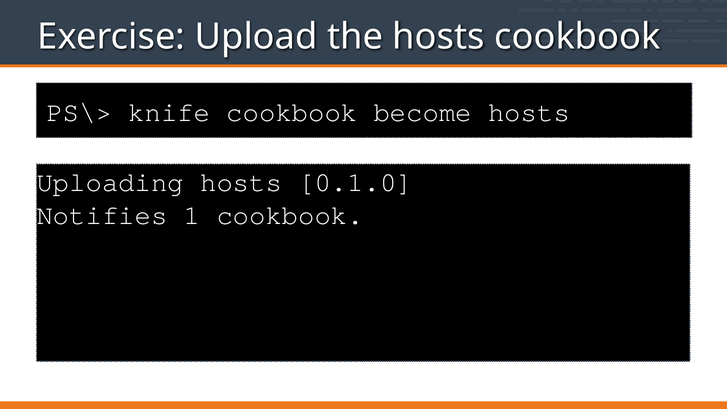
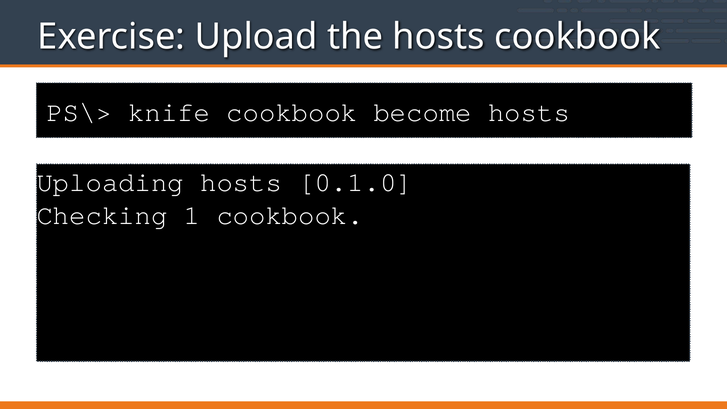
Notifies: Notifies -> Checking (102, 215)
